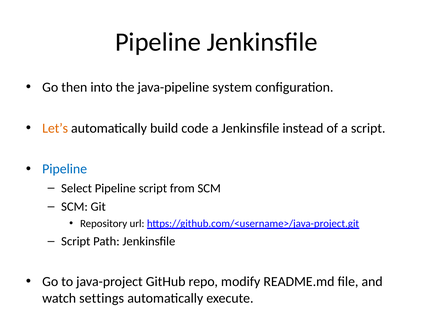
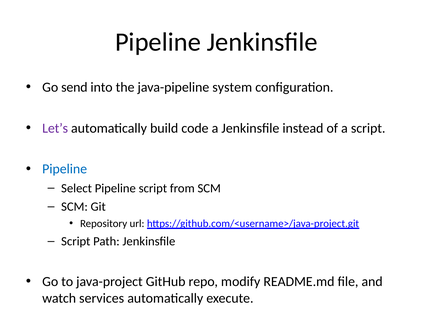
then: then -> send (74, 87)
Let’s colour: orange -> purple (55, 128)
settings: settings -> services (102, 298)
